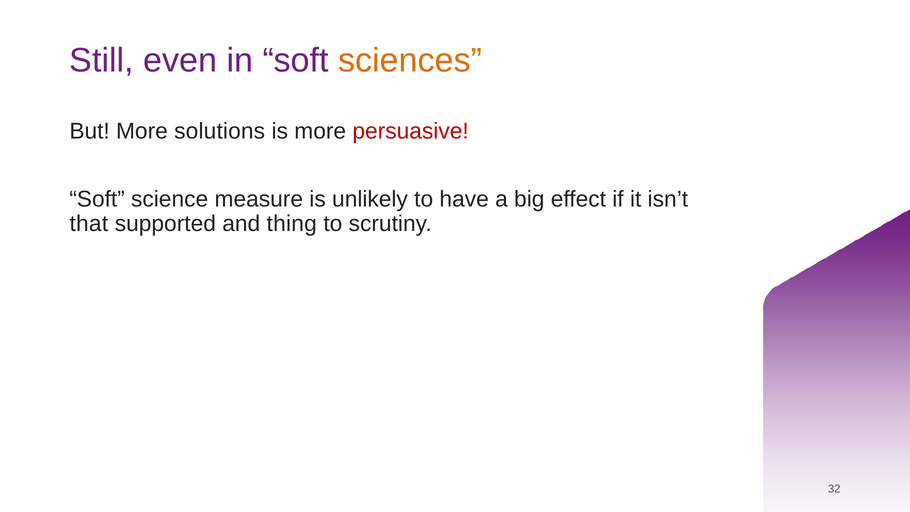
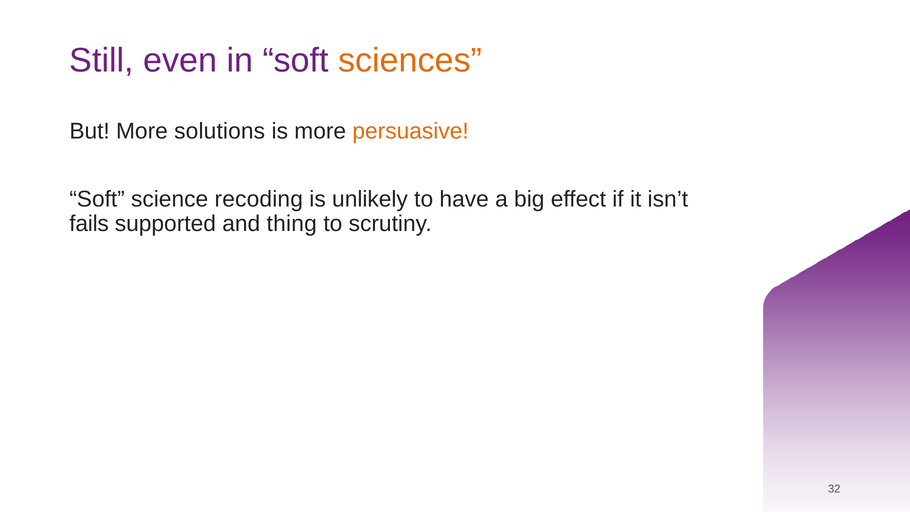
persuasive colour: red -> orange (411, 131)
measure: measure -> recoding (259, 199)
that: that -> fails (89, 224)
